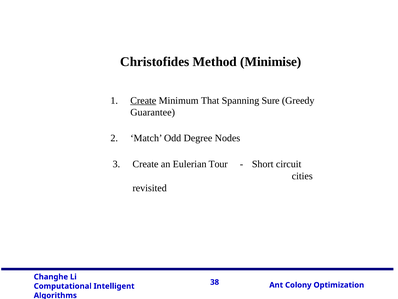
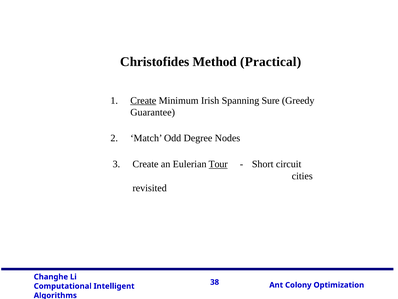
Minimise: Minimise -> Practical (271, 62)
That: That -> Irish (210, 100)
Tour underline: none -> present (218, 164)
